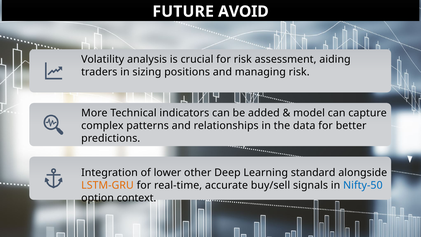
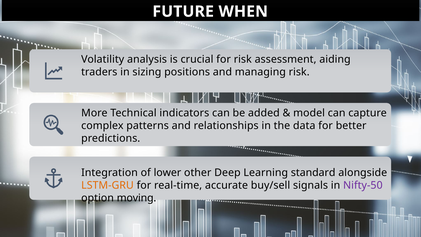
AVOID: AVOID -> WHEN (243, 12)
Nifty-50 colour: blue -> purple (363, 185)
context: context -> moving (137, 198)
